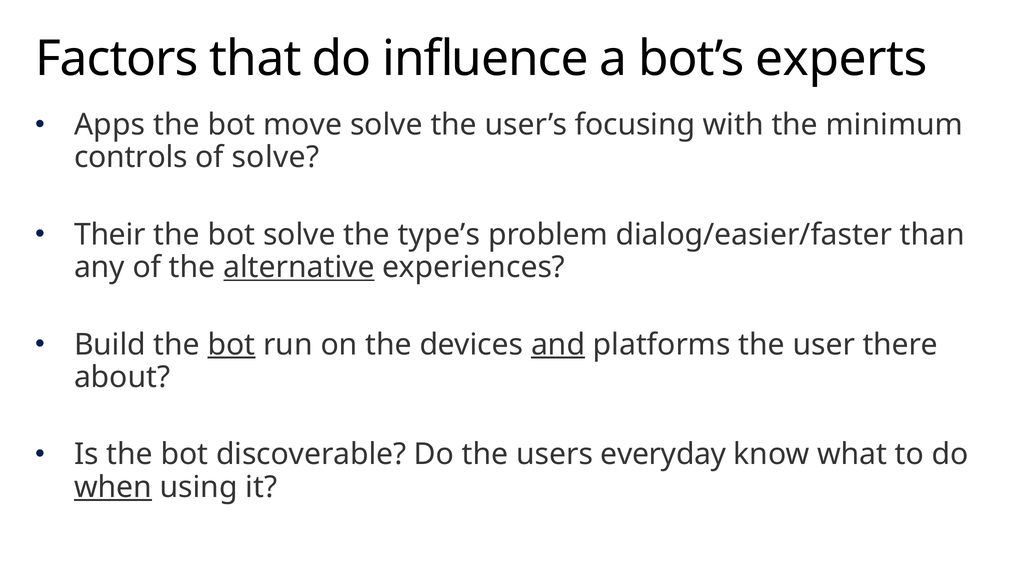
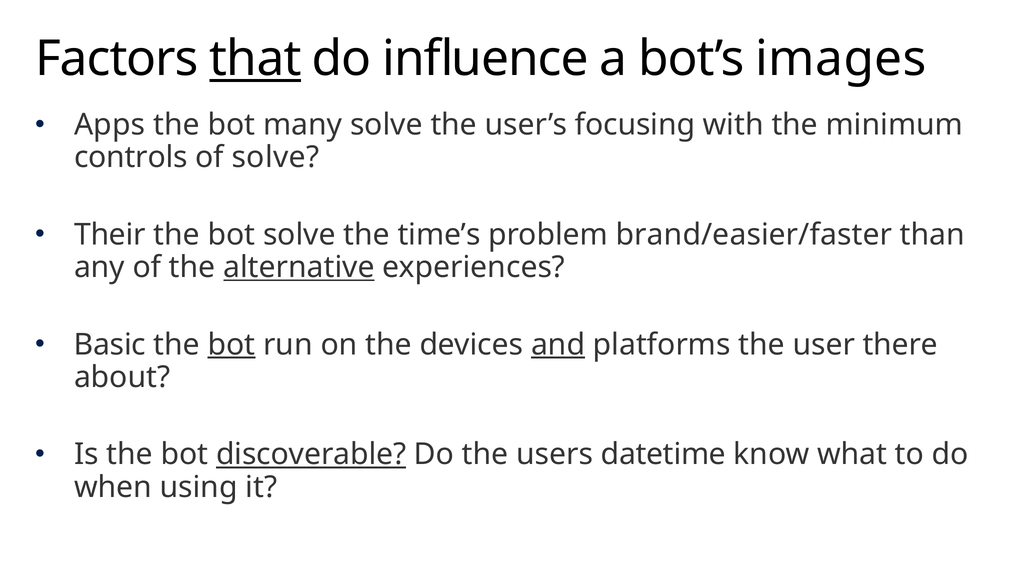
that underline: none -> present (255, 59)
experts: experts -> images (841, 59)
move: move -> many (303, 125)
type’s: type’s -> time’s (439, 235)
dialog/easier/faster: dialog/easier/faster -> brand/easier/faster (754, 235)
Build: Build -> Basic (110, 344)
discoverable underline: none -> present (311, 454)
everyday: everyday -> datetime (663, 454)
when underline: present -> none (113, 487)
